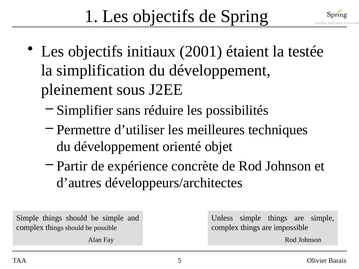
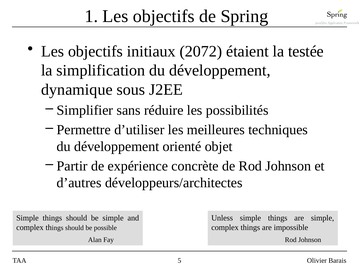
2001: 2001 -> 2072 (201, 51)
pleinement: pleinement -> dynamique (77, 90)
